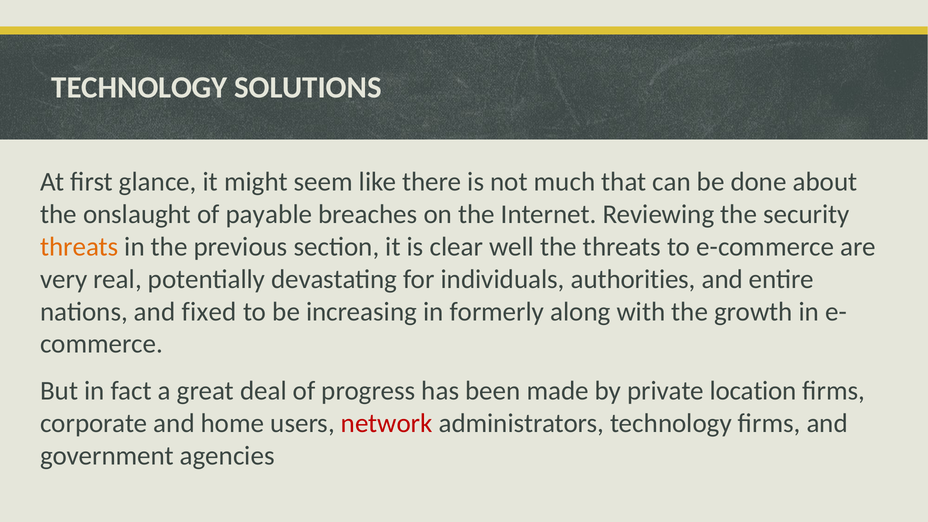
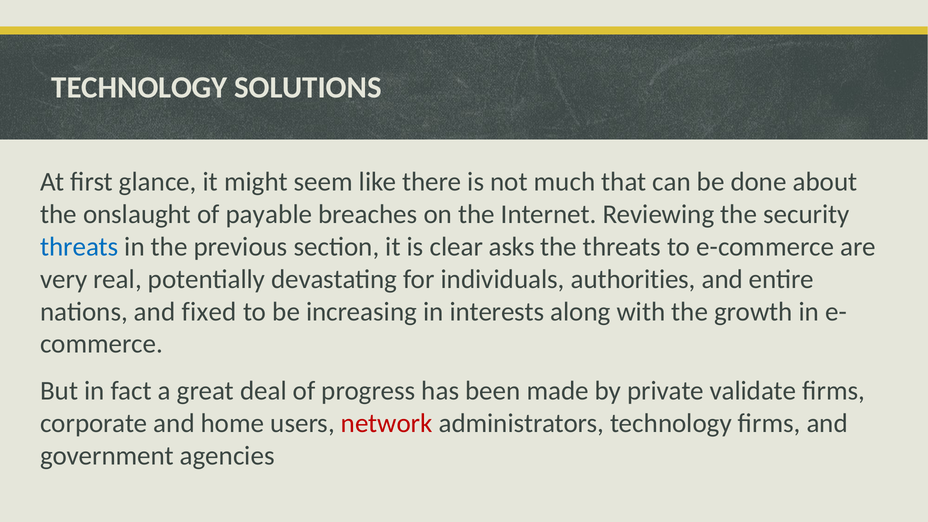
threats colour: orange -> blue (79, 247)
well: well -> asks (512, 247)
formerly: formerly -> interests (497, 312)
location: location -> validate (753, 391)
